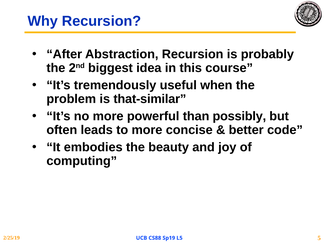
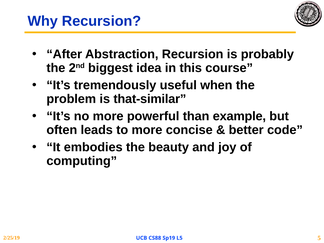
possibly: possibly -> example (239, 116)
